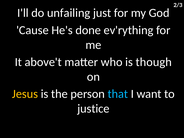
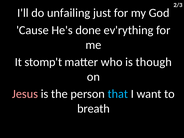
above't: above't -> stomp't (43, 62)
Jesus colour: yellow -> pink (25, 94)
justice: justice -> breath (93, 109)
